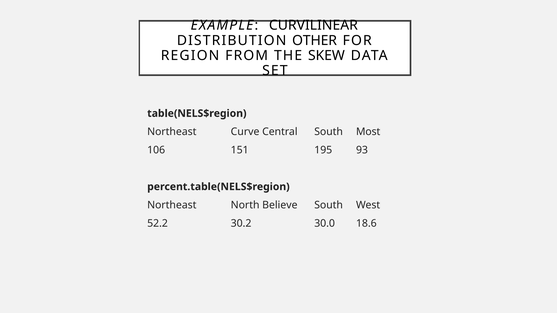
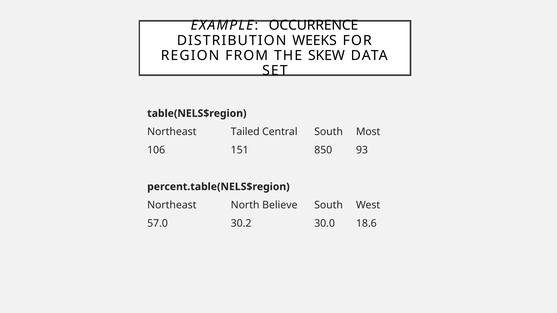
CURVILINEAR: CURVILINEAR -> OCCURRENCE (314, 25)
OTHER: OTHER -> WEEKS (315, 40)
Curve: Curve -> Tailed (245, 132)
195: 195 -> 850 (323, 150)
52.2: 52.2 -> 57.0 (158, 224)
